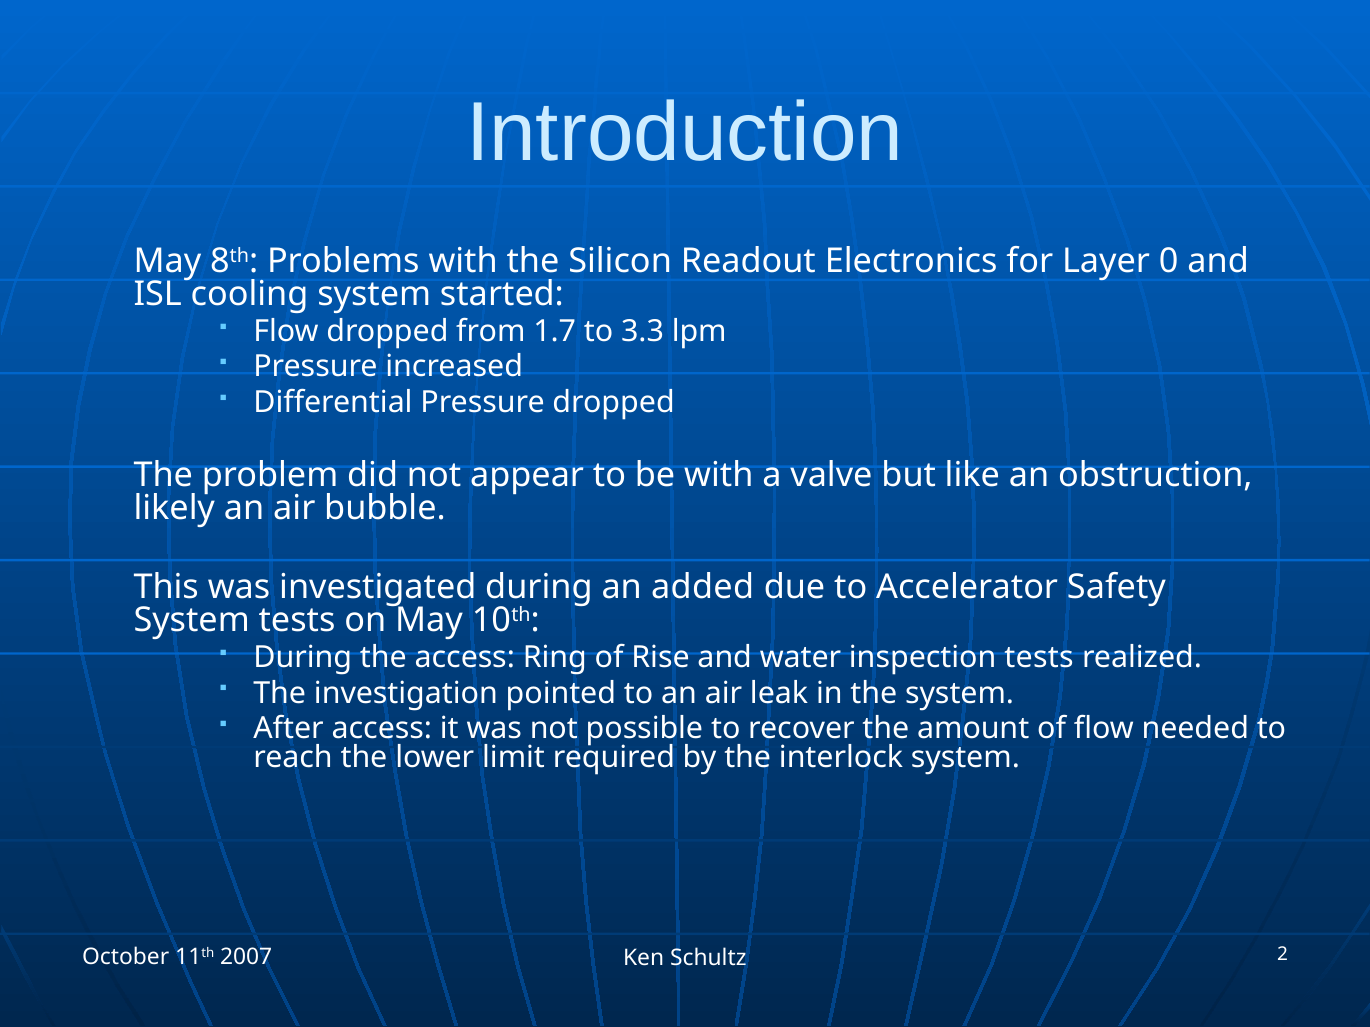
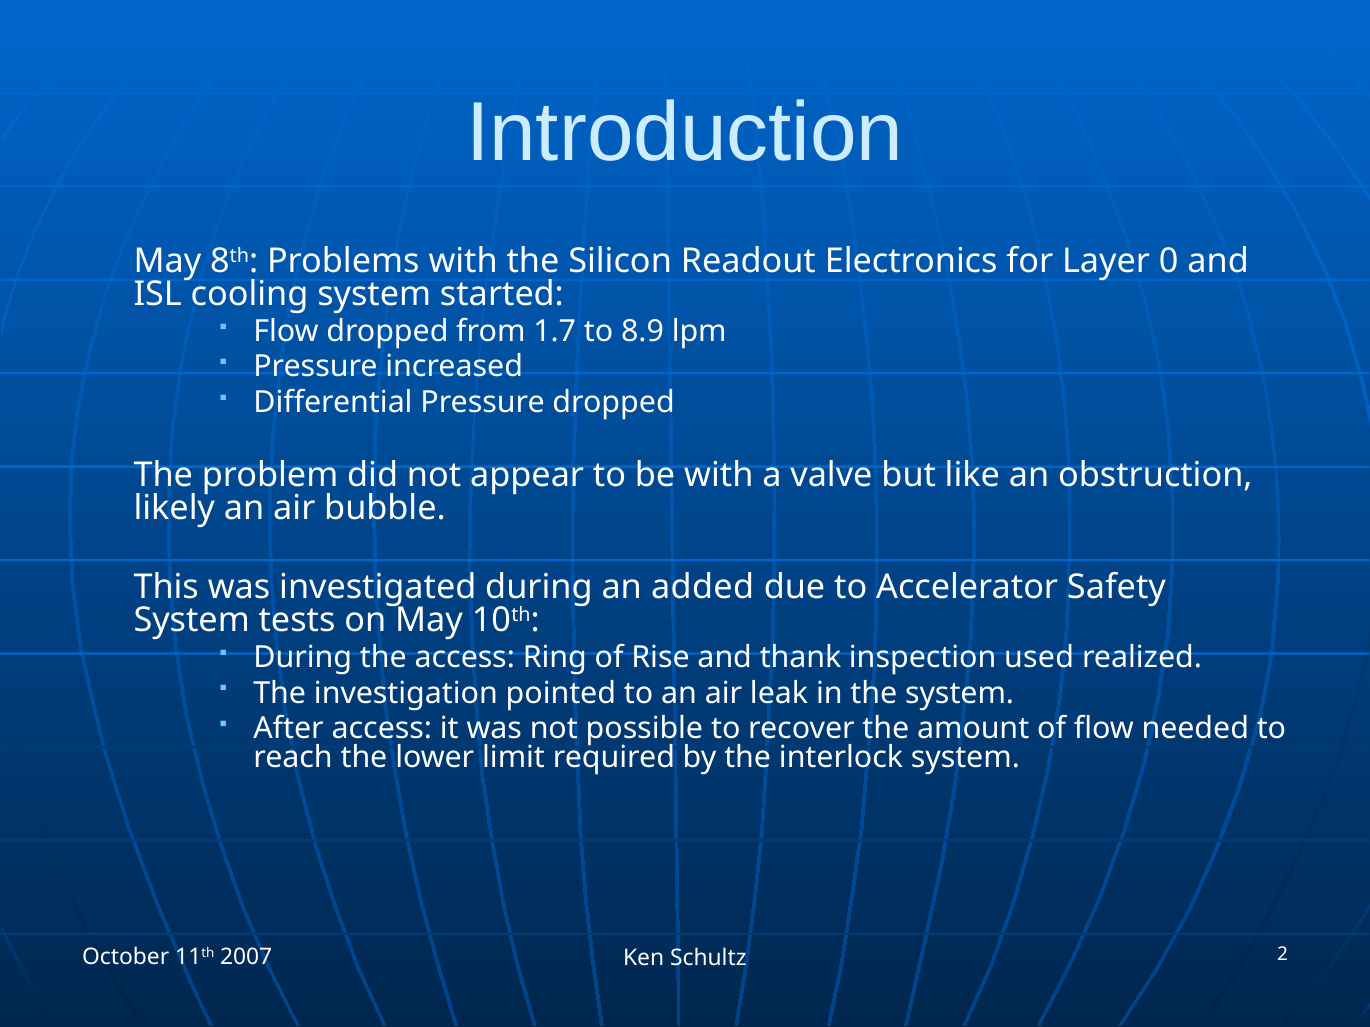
3.3: 3.3 -> 8.9 (642, 332)
water: water -> thank (801, 658)
inspection tests: tests -> used (1039, 658)
